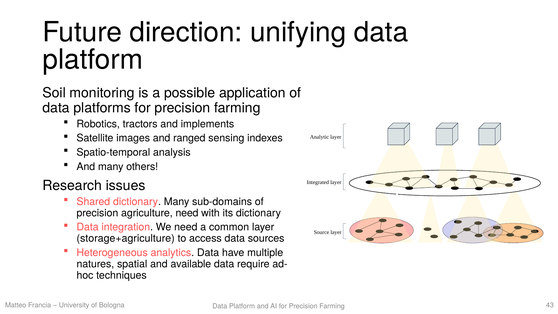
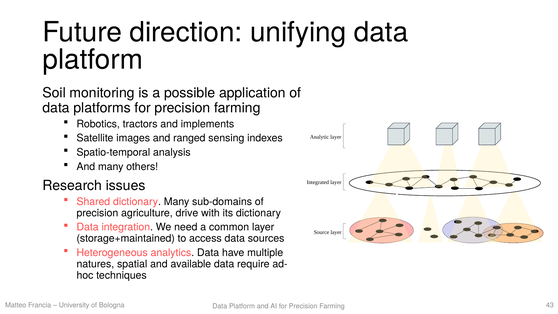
agriculture need: need -> drive (187, 213)
storage+agriculture: storage+agriculture -> storage+maintained (126, 238)
